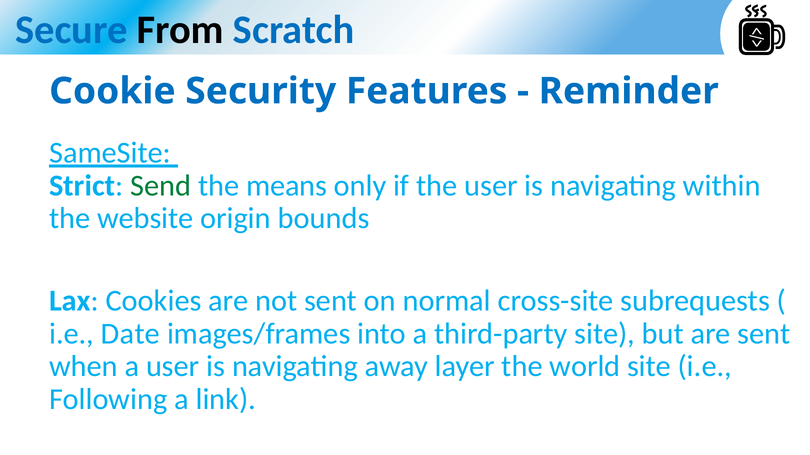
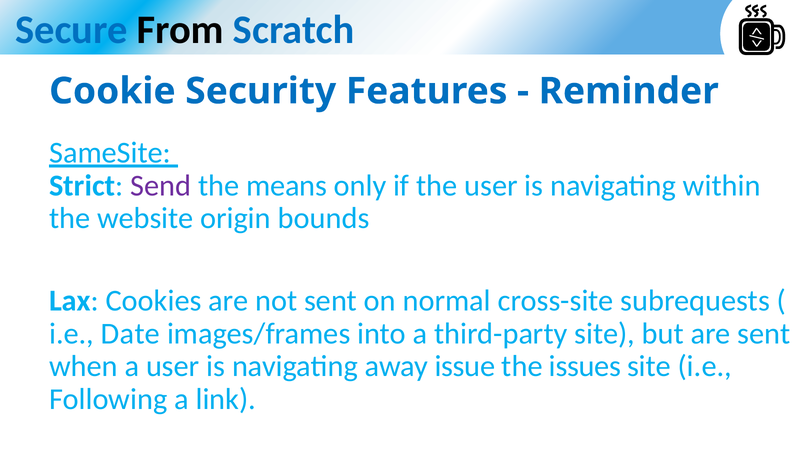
Send colour: green -> purple (161, 186)
layer: layer -> issue (465, 367)
world: world -> issues (585, 367)
